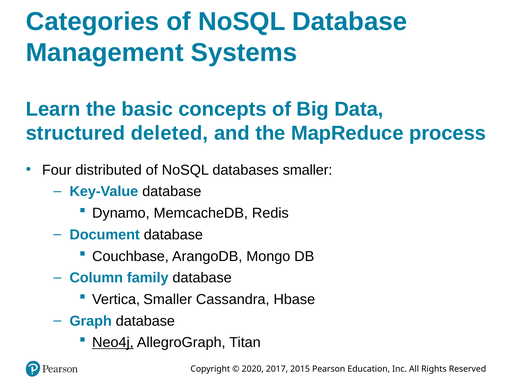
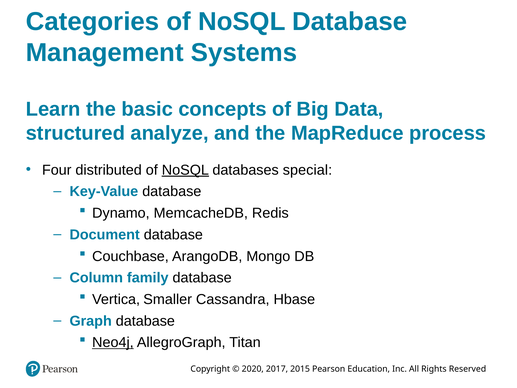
deleted: deleted -> analyze (170, 133)
NoSQL underline: none -> present (185, 170)
databases smaller: smaller -> special (307, 170)
